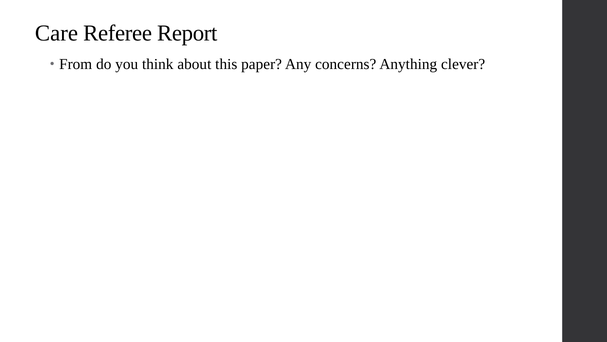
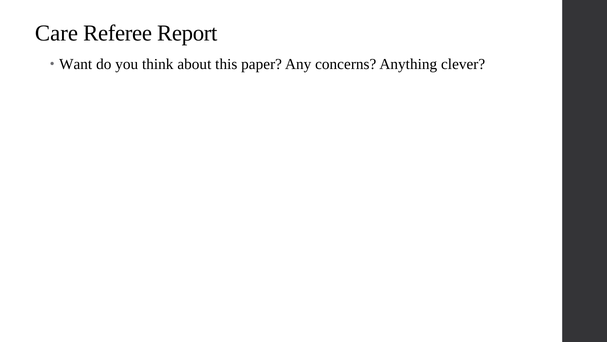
From: From -> Want (76, 64)
